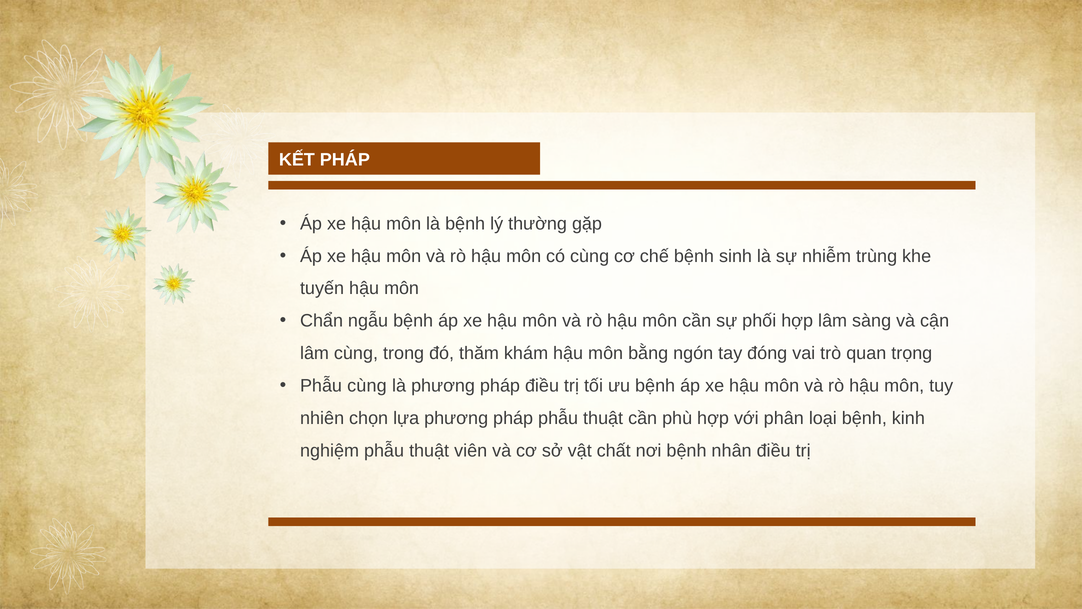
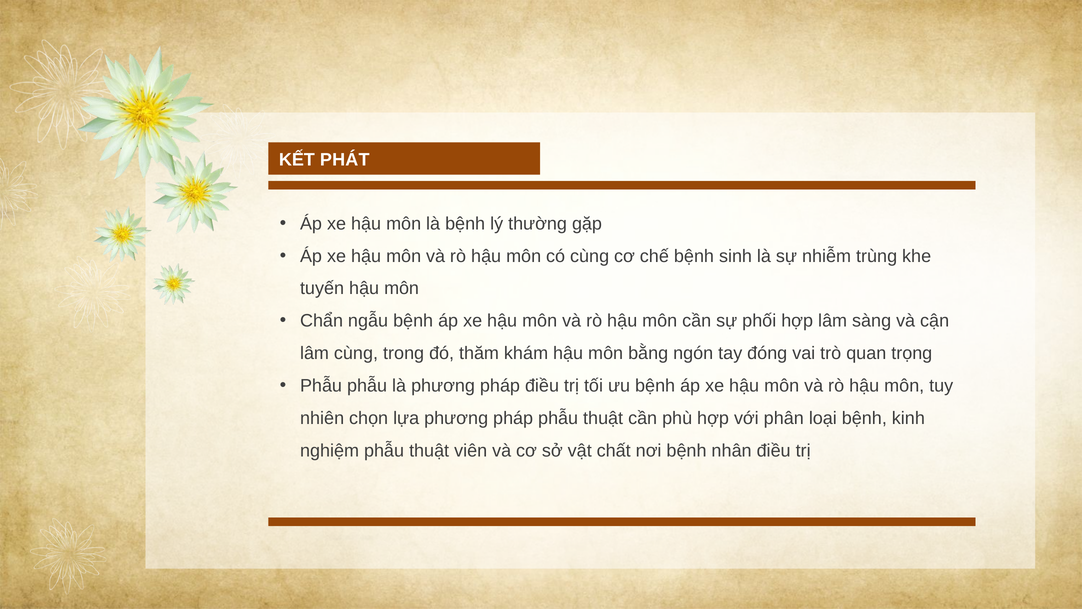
KẾT PHÁP: PHÁP -> PHÁT (345, 160)
Phẫu cùng: cùng -> phẫu (367, 386)
